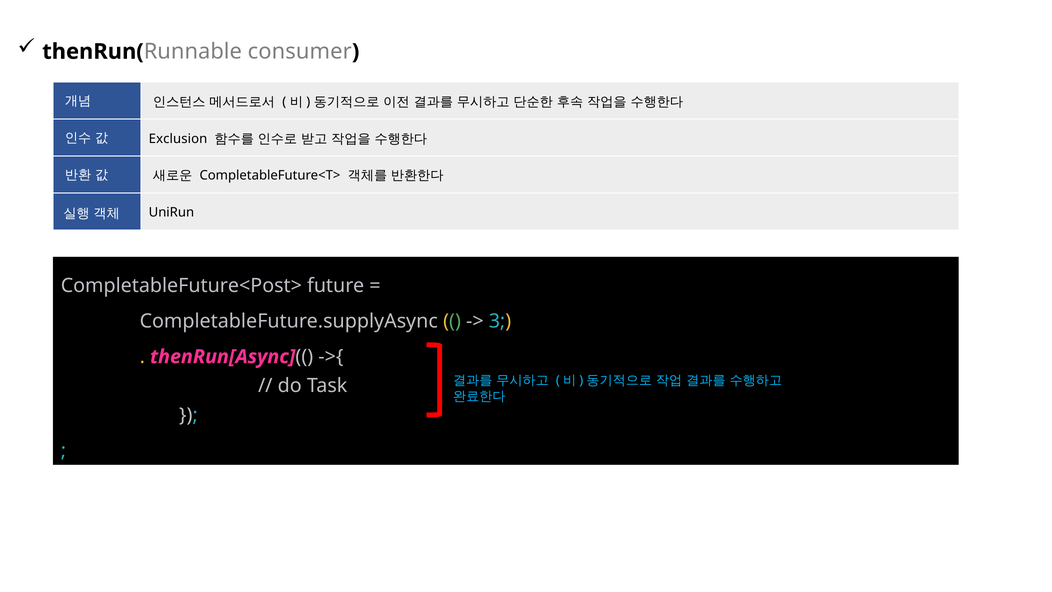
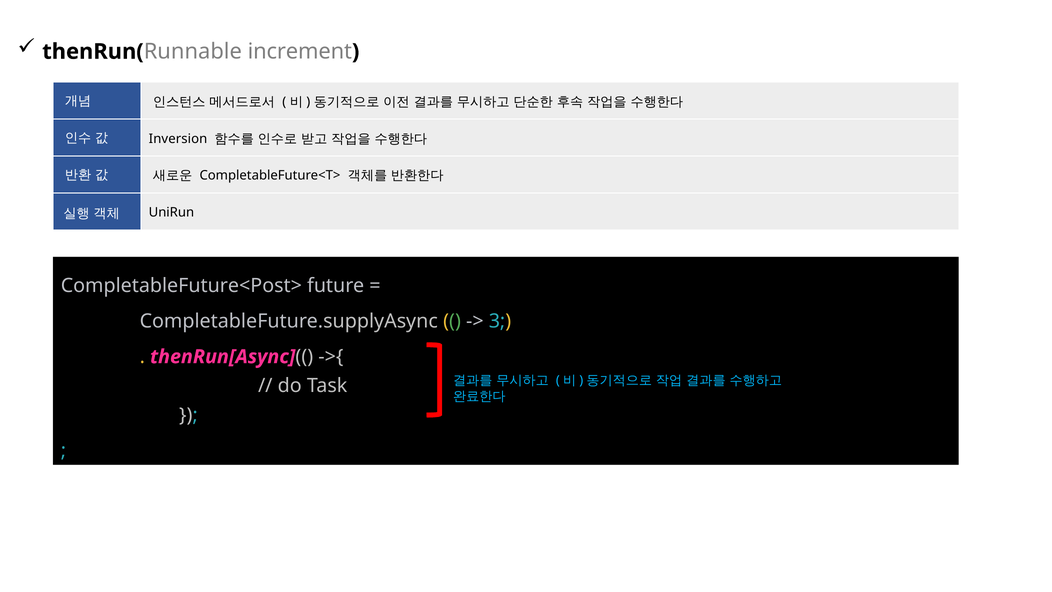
consumer: consumer -> increment (300, 52)
Exclusion: Exclusion -> Inversion (178, 139)
